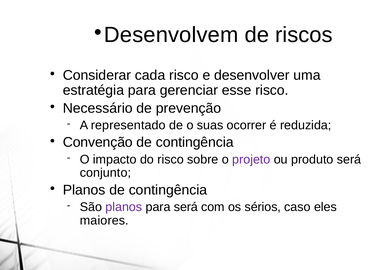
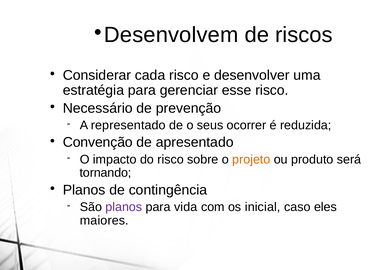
suas: suas -> seus (210, 125)
contingência: contingência -> apresentado (195, 142)
projeto colour: purple -> orange (251, 159)
conjunto: conjunto -> tornando (105, 173)
para será: será -> vida (186, 207)
sérios: sérios -> inicial (263, 207)
